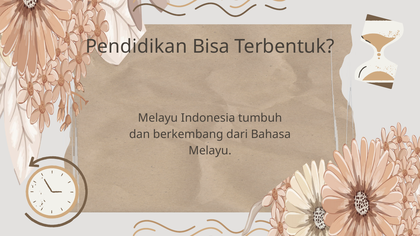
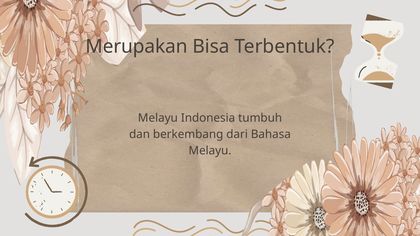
Pendidikan: Pendidikan -> Merupakan (137, 47)
